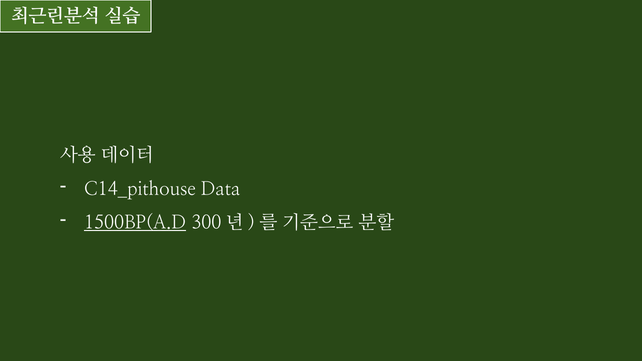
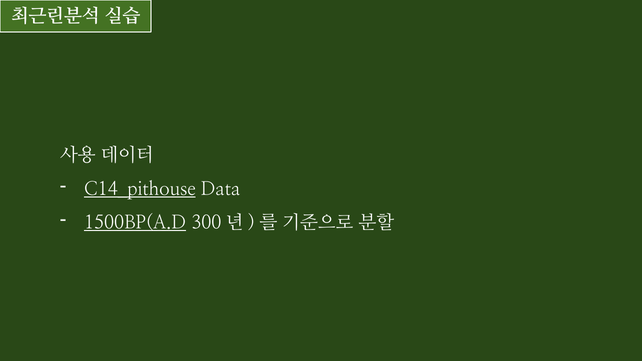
C14_pithouse underline: none -> present (140, 189)
